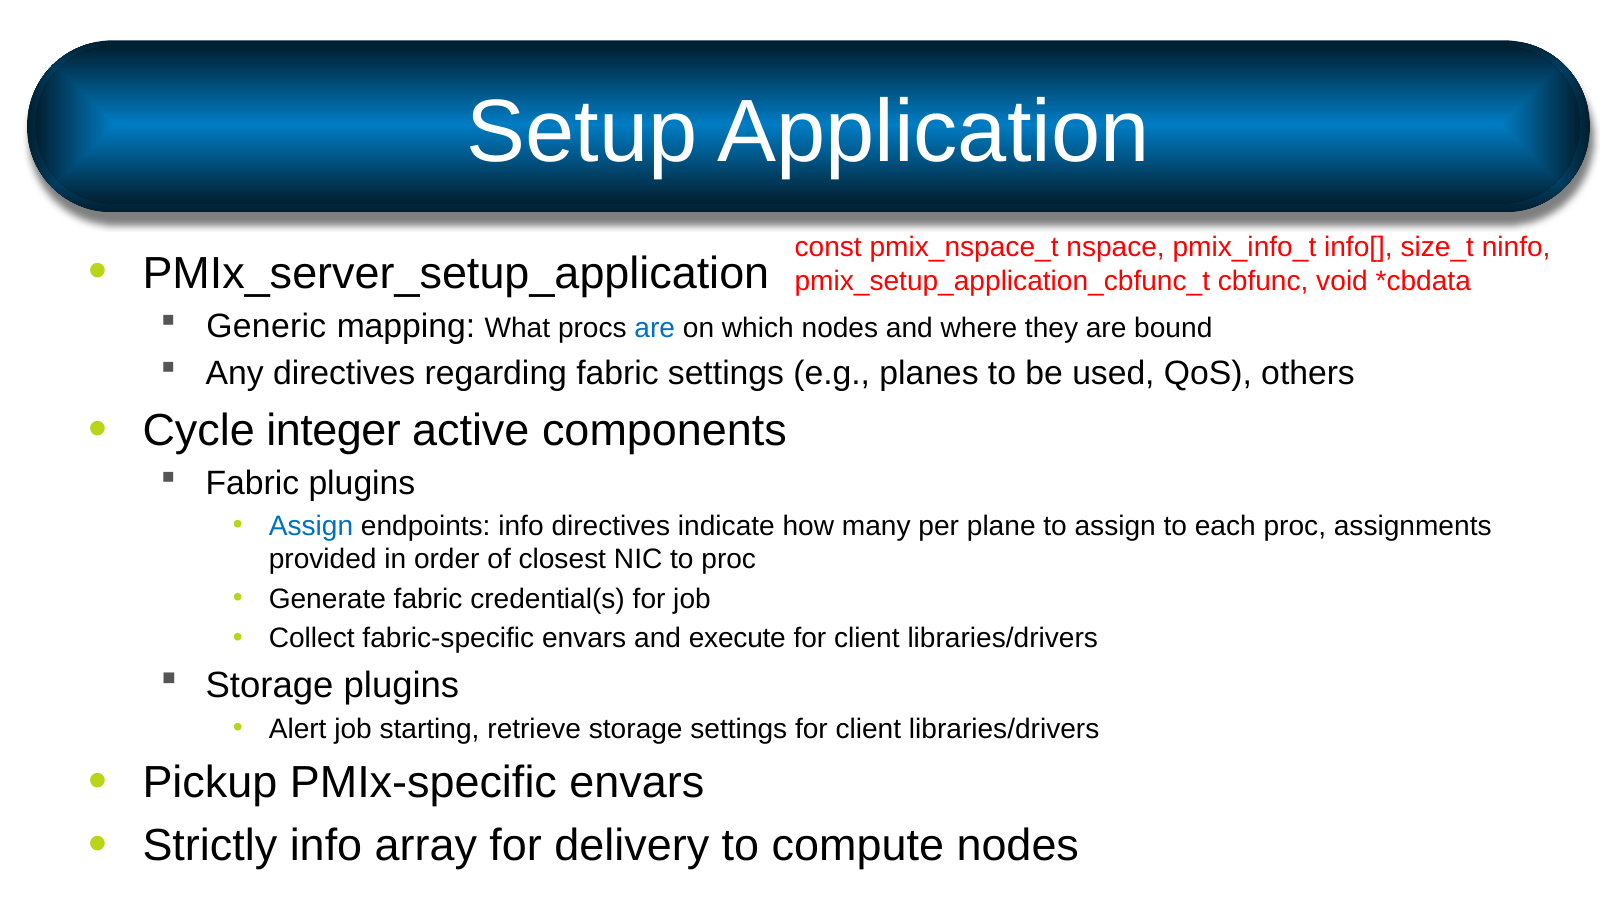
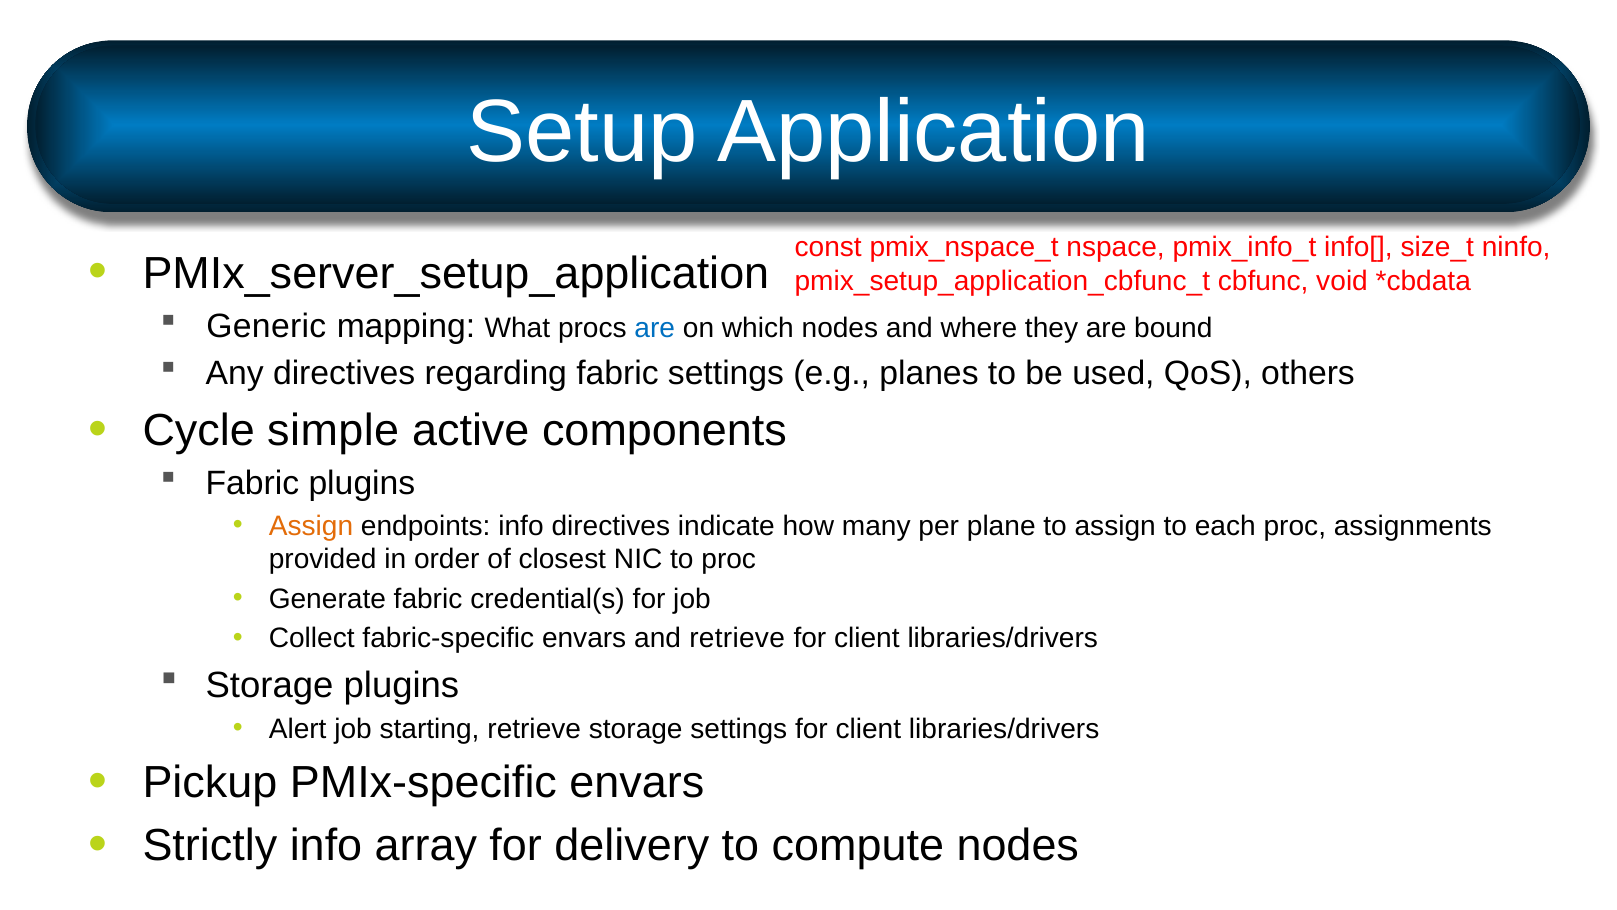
integer: integer -> simple (333, 430)
Assign colour: blue -> orange (311, 526)
and execute: execute -> retrieve (737, 638)
